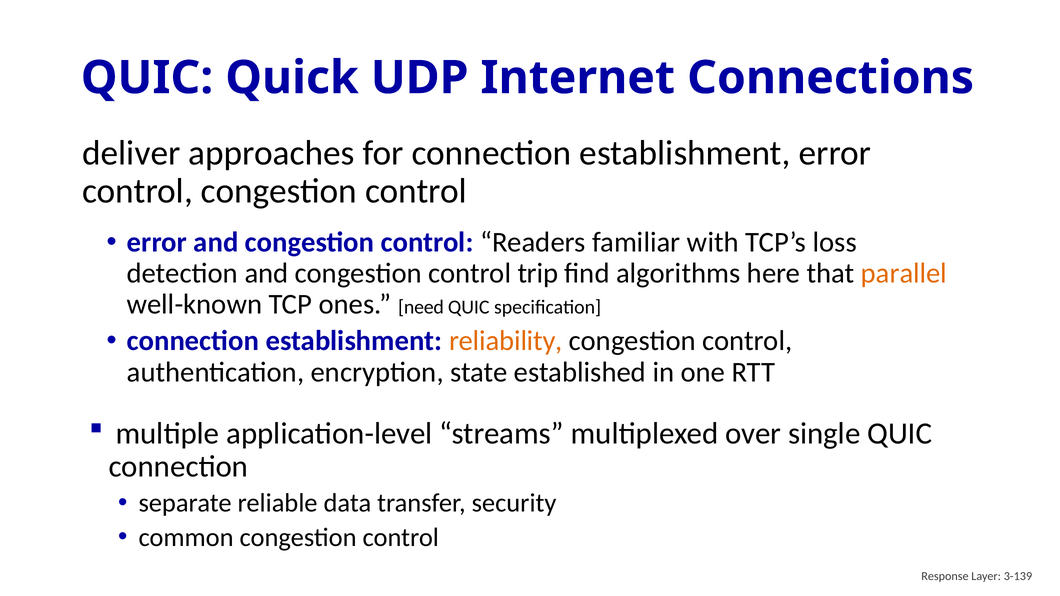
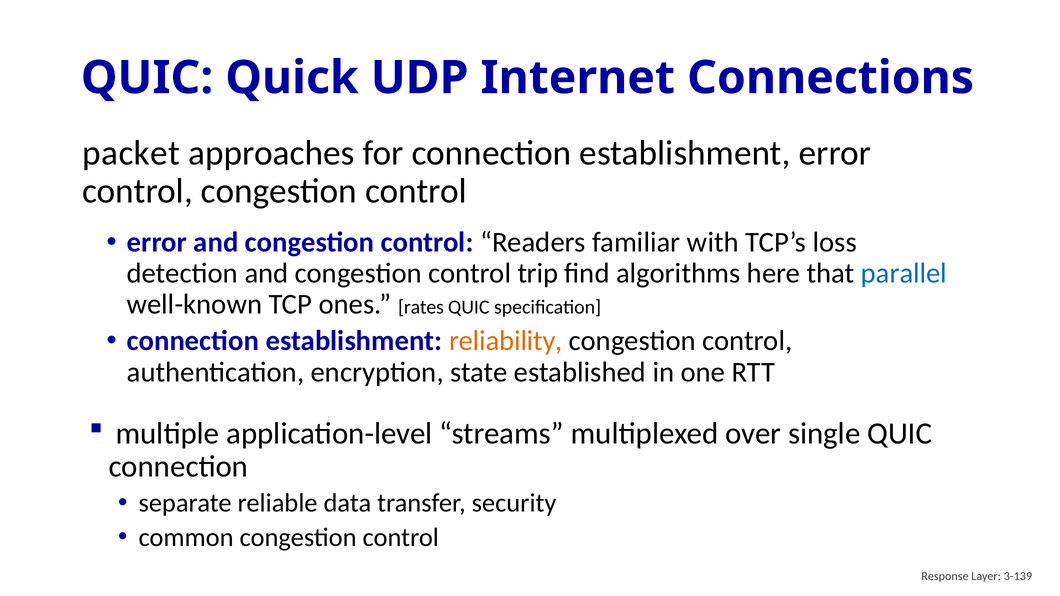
deliver: deliver -> packet (131, 153)
parallel colour: orange -> blue (904, 273)
need: need -> rates (421, 307)
